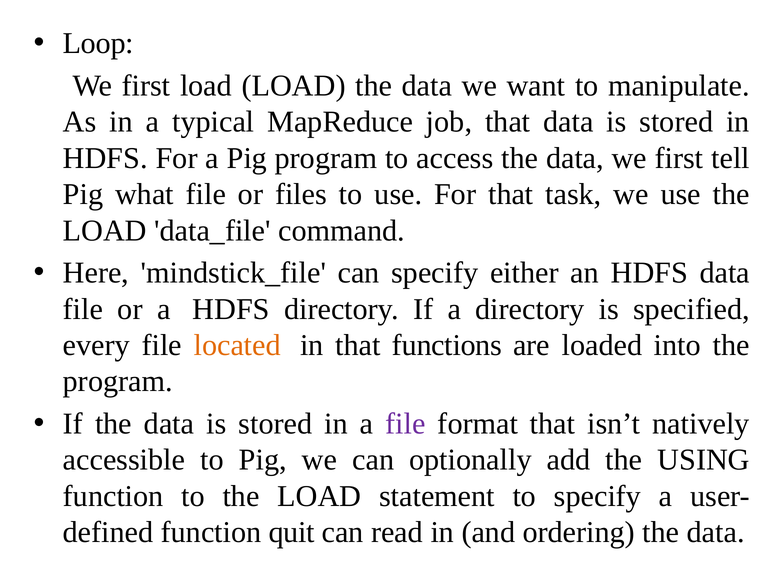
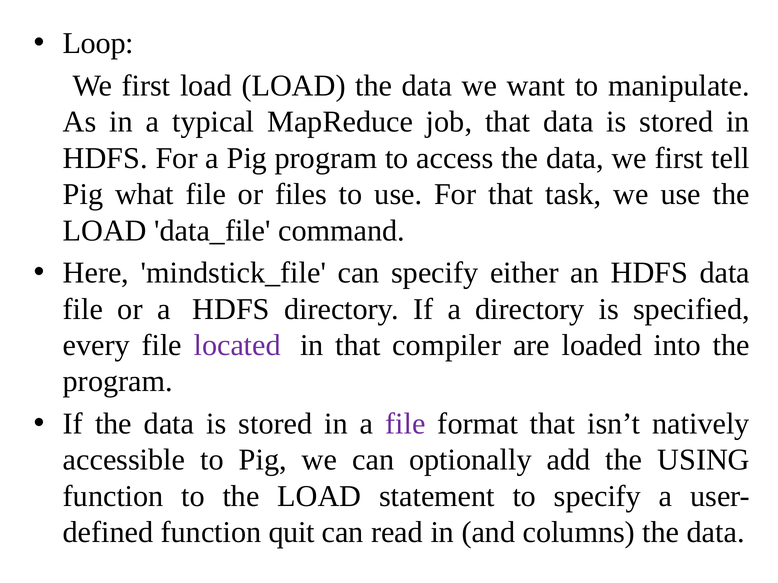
located colour: orange -> purple (237, 346)
functions: functions -> compiler (447, 346)
ordering: ordering -> columns (579, 533)
